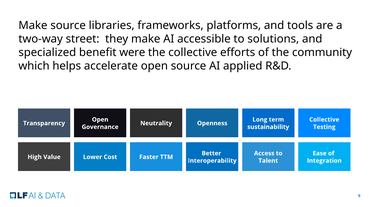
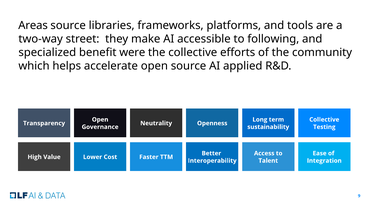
Make: Make -> Areas (33, 26)
solutions: solutions -> following (273, 39)
